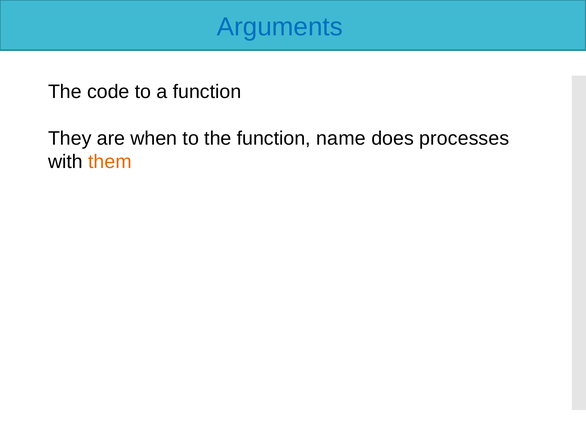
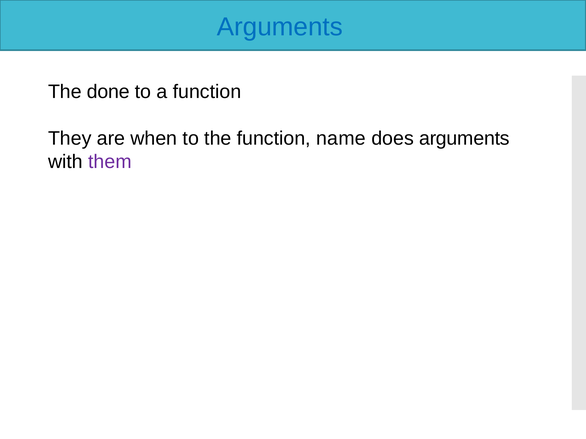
code: code -> done (108, 92)
does processes: processes -> arguments (464, 139)
them colour: orange -> purple (110, 162)
